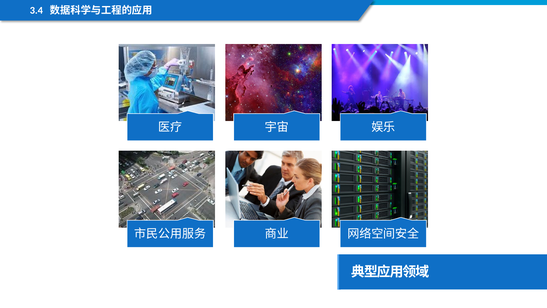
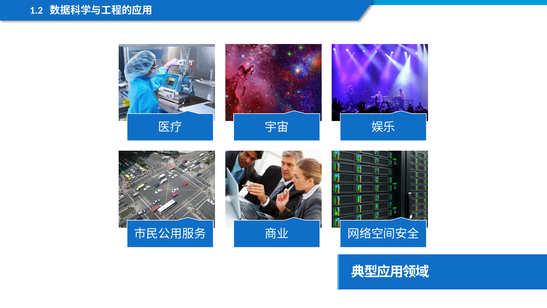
3.4: 3.4 -> 1.2 (36, 11)
